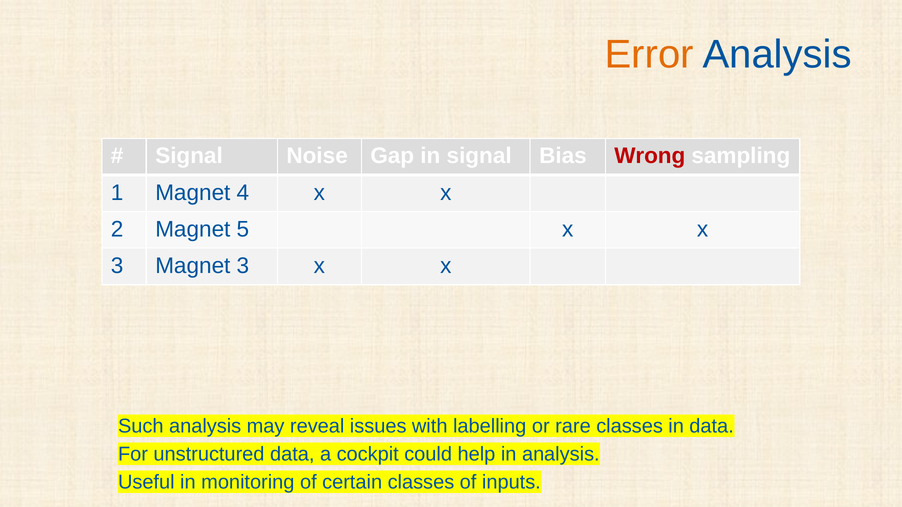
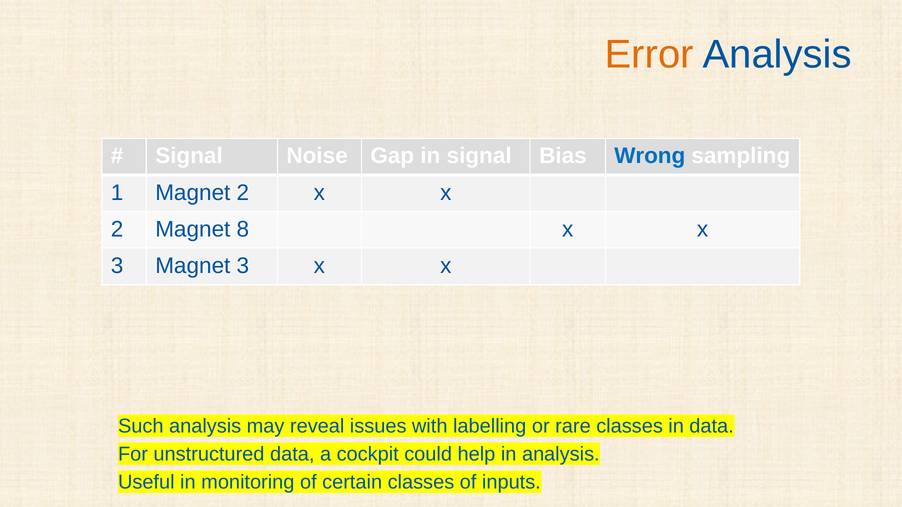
Wrong colour: red -> blue (650, 156)
Magnet 4: 4 -> 2 (243, 193)
5: 5 -> 8 (243, 229)
